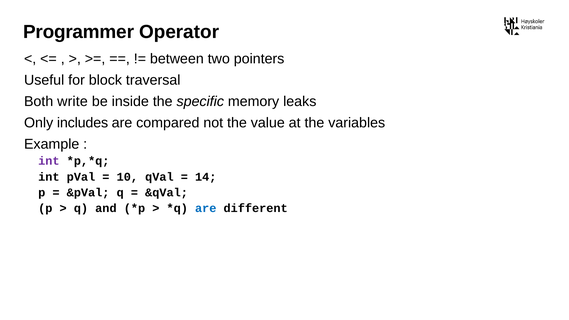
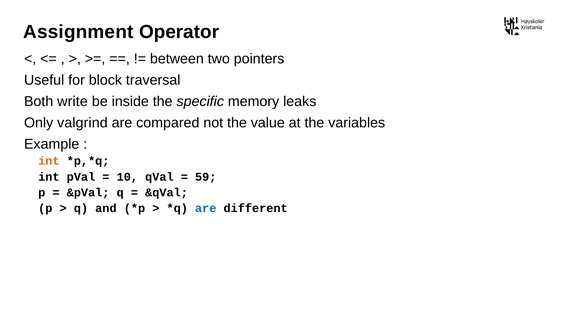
Programmer: Programmer -> Assignment (78, 32)
includes: includes -> valgrind (82, 123)
int colour: purple -> orange (49, 161)
14: 14 -> 59 (206, 177)
